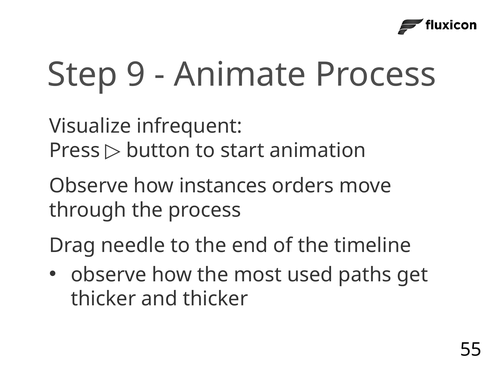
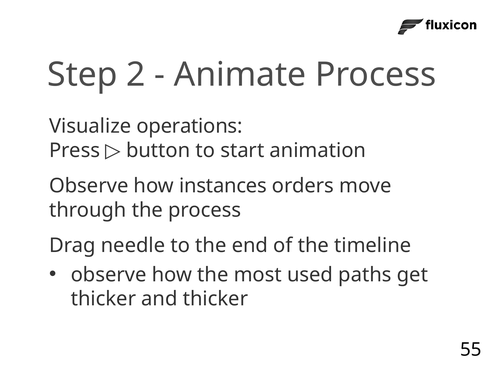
9: 9 -> 2 (136, 75)
infrequent: infrequent -> operations (189, 126)
